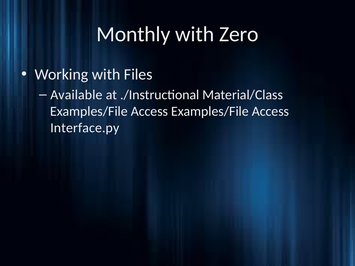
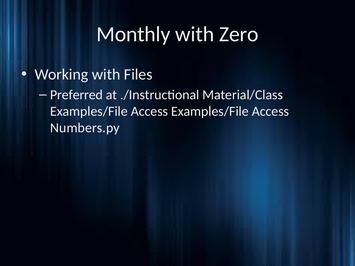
Available: Available -> Preferred (77, 95)
Interface.py: Interface.py -> Numbers.py (85, 128)
